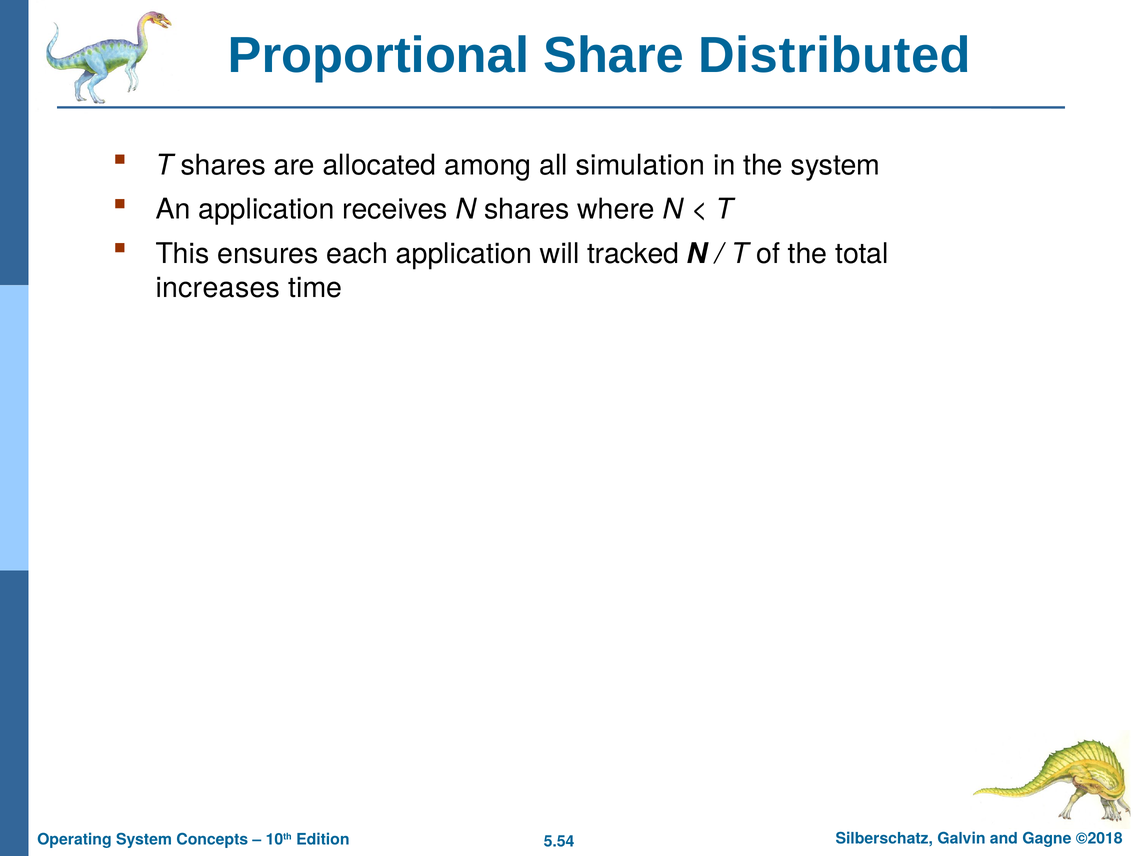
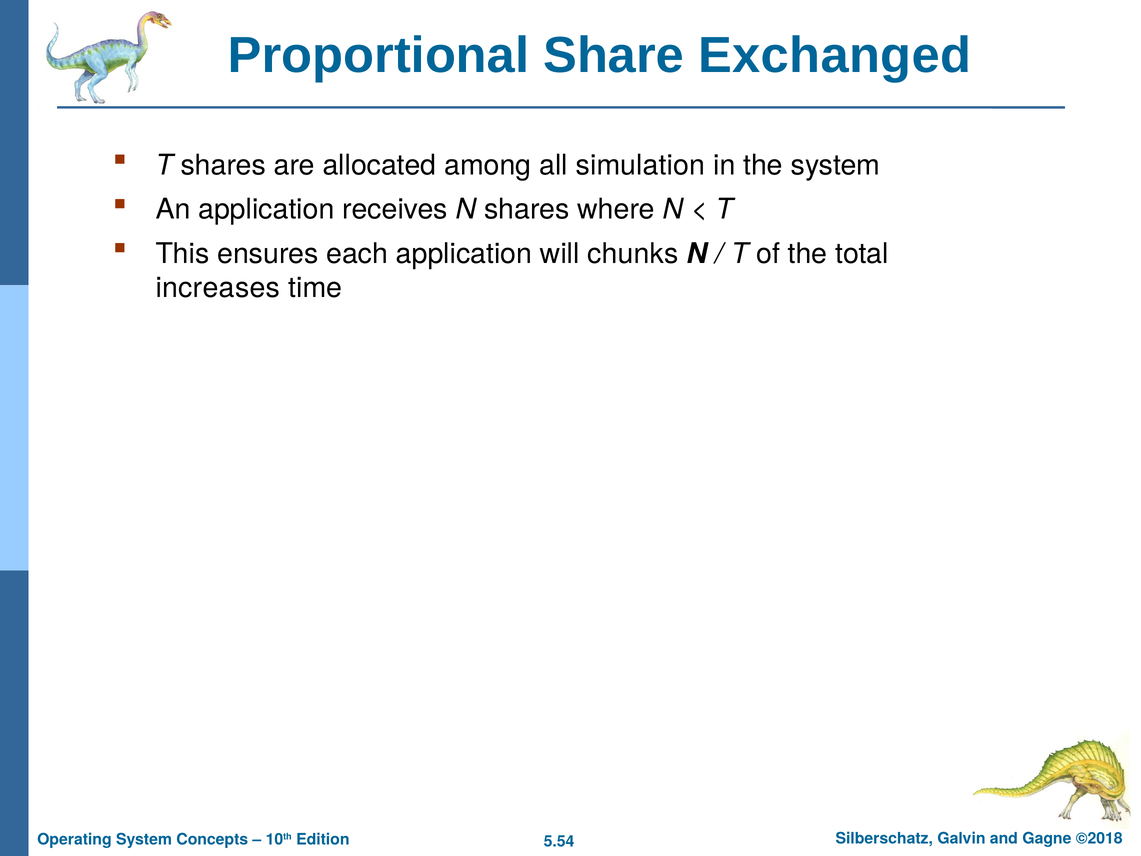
Distributed: Distributed -> Exchanged (835, 55)
tracked: tracked -> chunks (633, 254)
